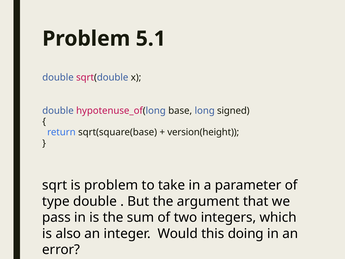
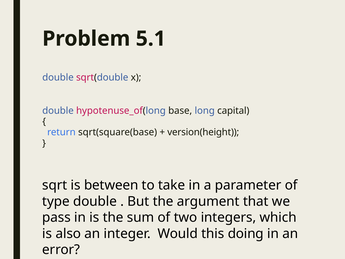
signed: signed -> capital (233, 110)
is problem: problem -> between (111, 185)
